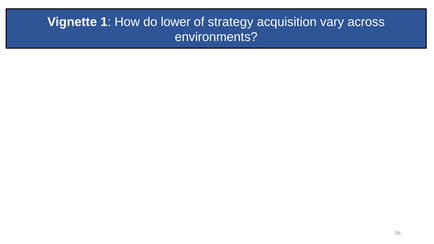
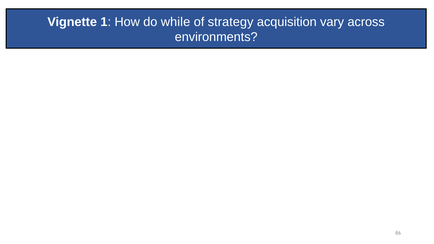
lower: lower -> while (176, 22)
